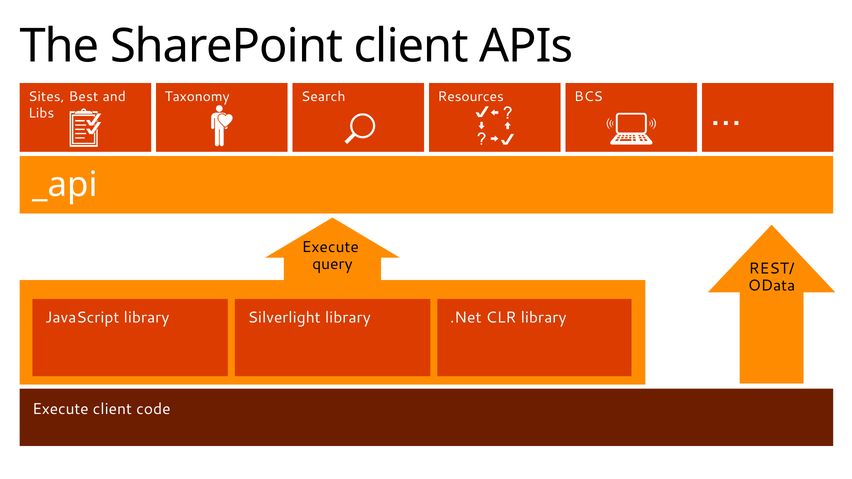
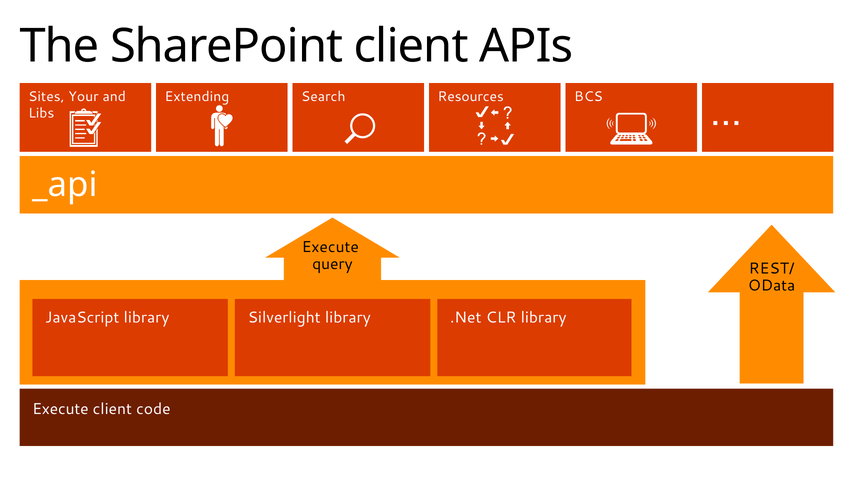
Best: Best -> Your (83, 97)
Taxonomy: Taxonomy -> Extending (197, 97)
